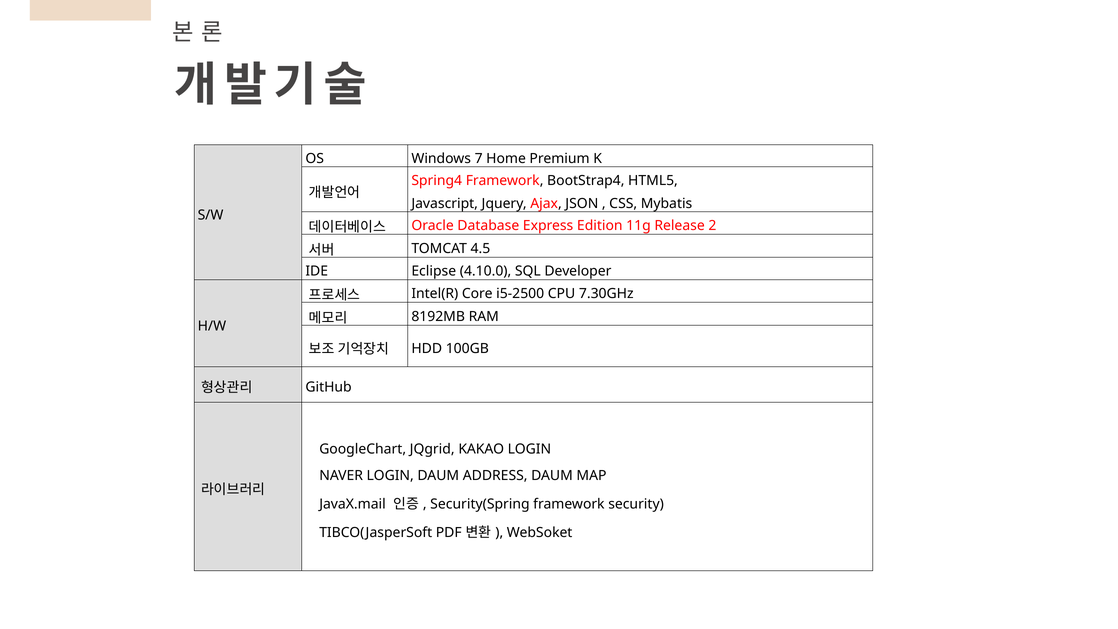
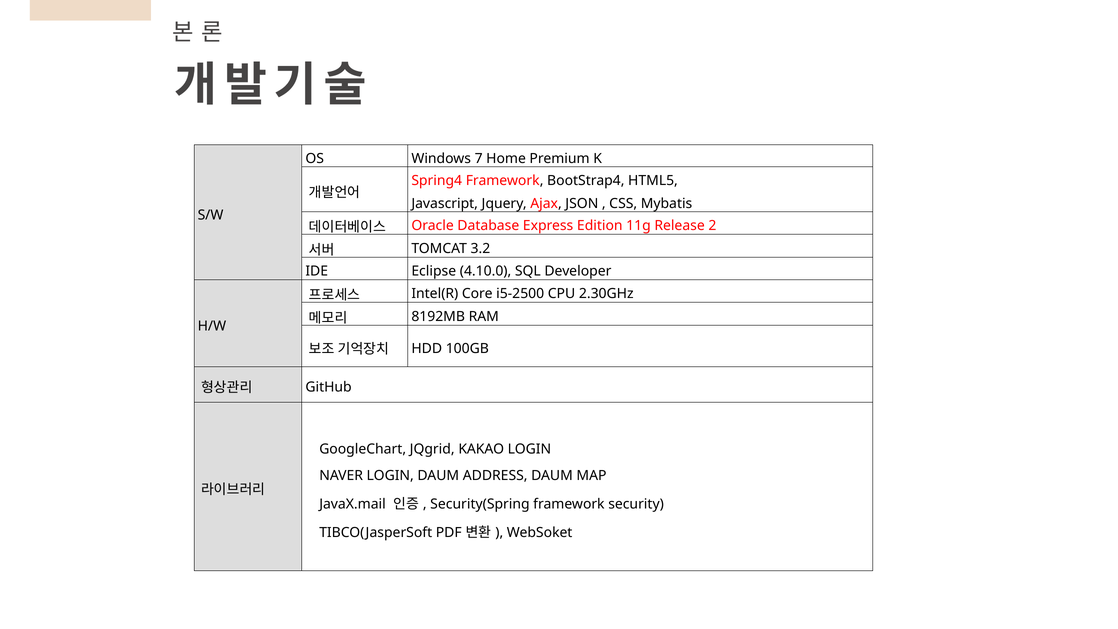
4.5: 4.5 -> 3.2 (480, 248)
7.30GHz: 7.30GHz -> 2.30GHz (606, 294)
